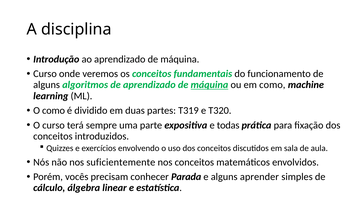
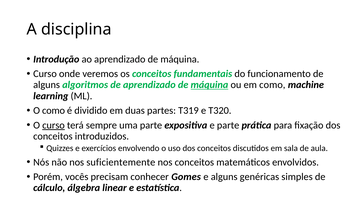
curso underline: none -> present (53, 125)
e todas: todas -> parte (228, 125)
Parada: Parada -> Gomes (186, 177)
aprender: aprender -> genéricas (259, 177)
